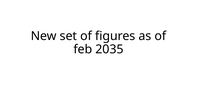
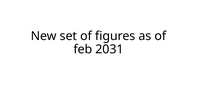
2035: 2035 -> 2031 (109, 49)
